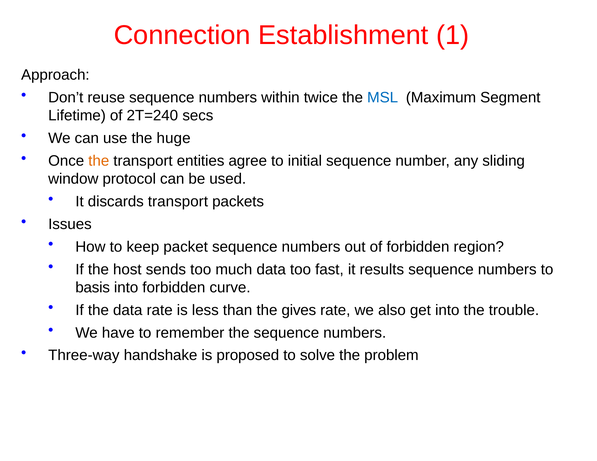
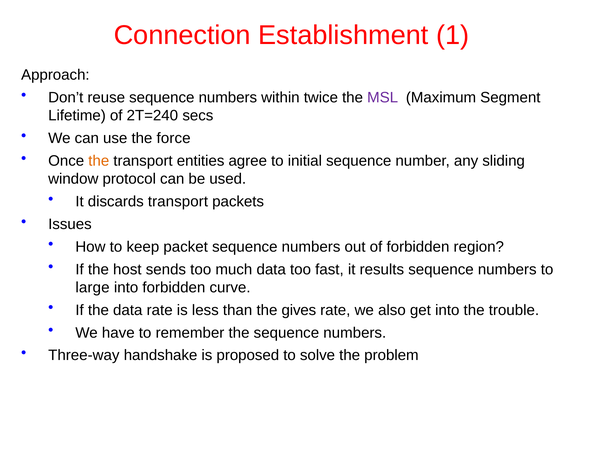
MSL colour: blue -> purple (383, 98)
huge: huge -> force (174, 138)
basis: basis -> large (92, 288)
